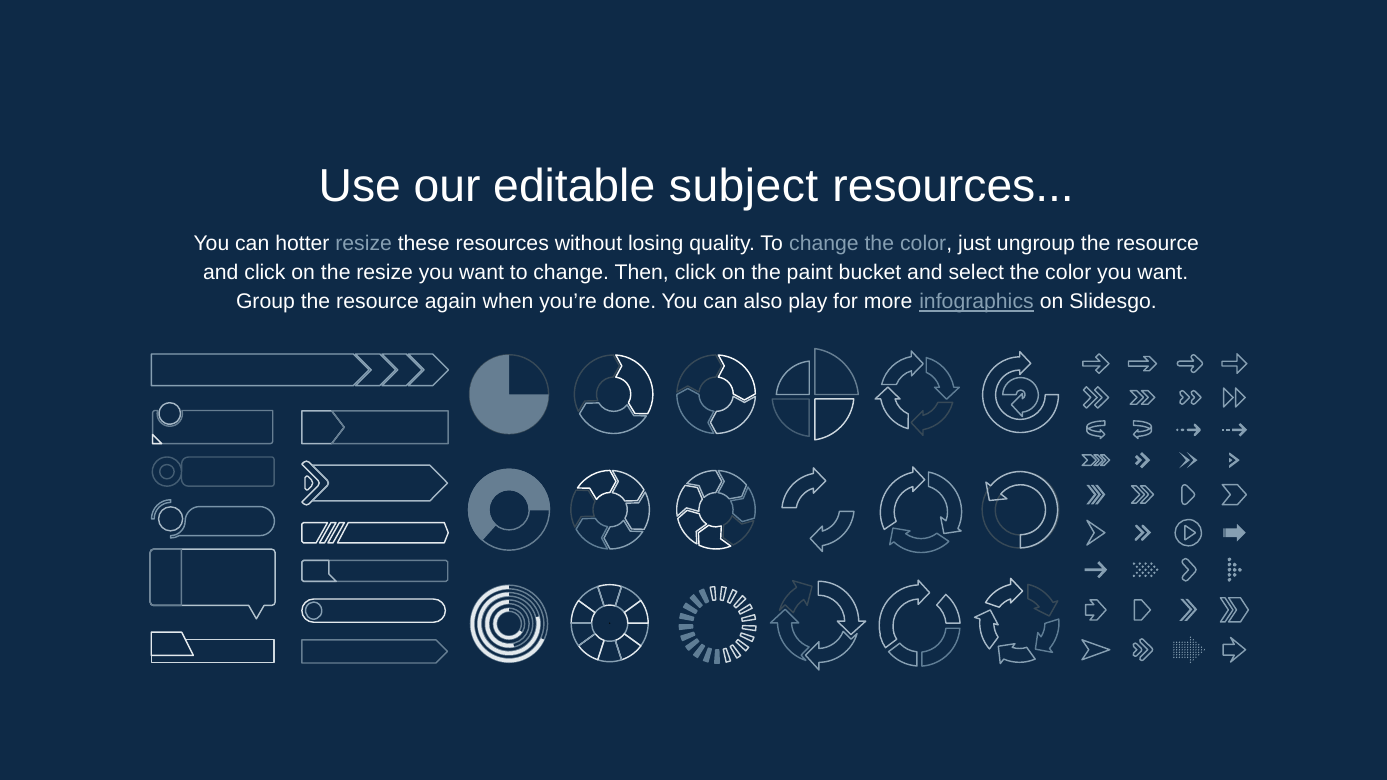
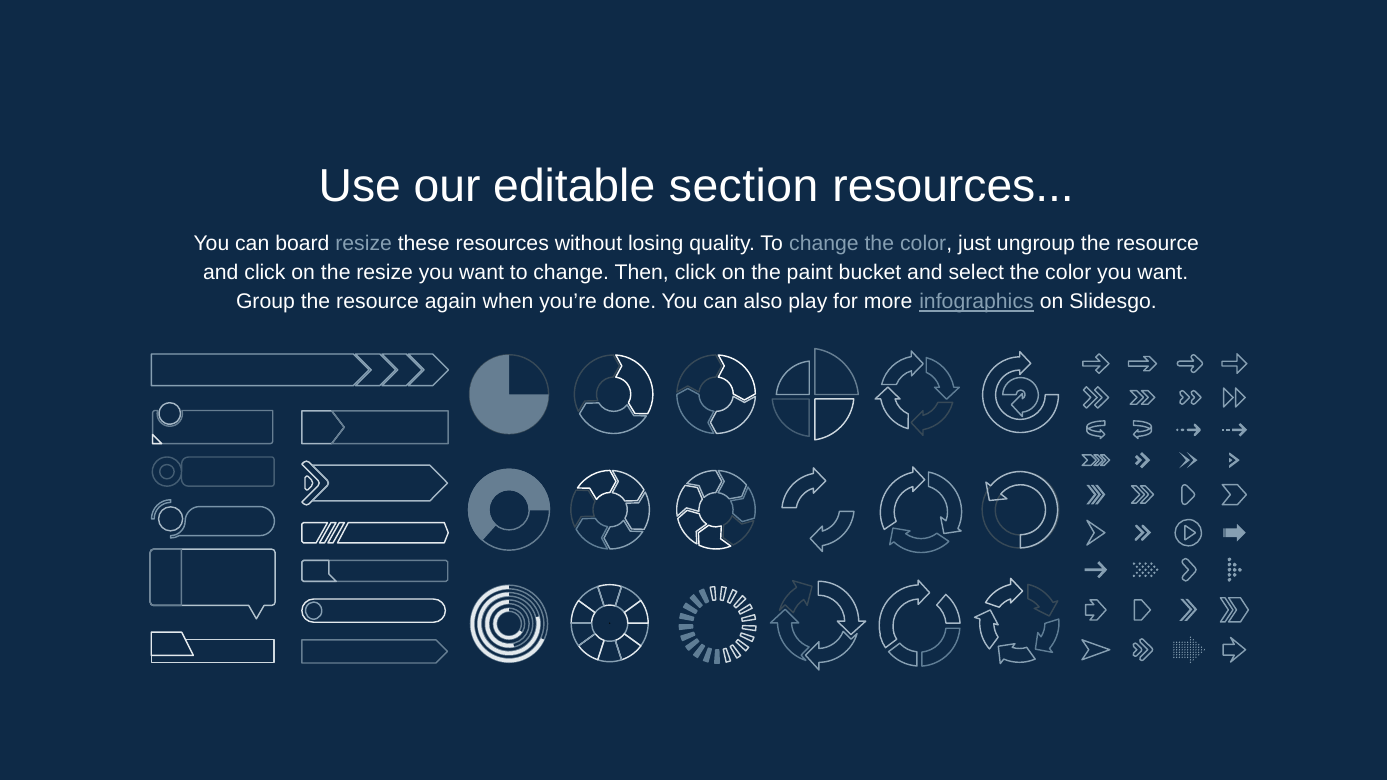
subject: subject -> section (744, 186)
hotter: hotter -> board (302, 243)
